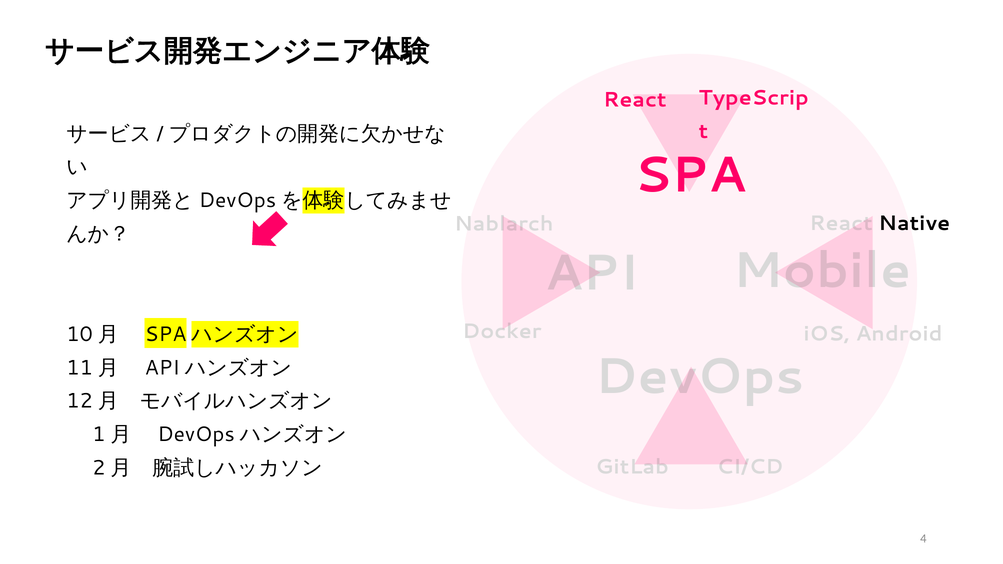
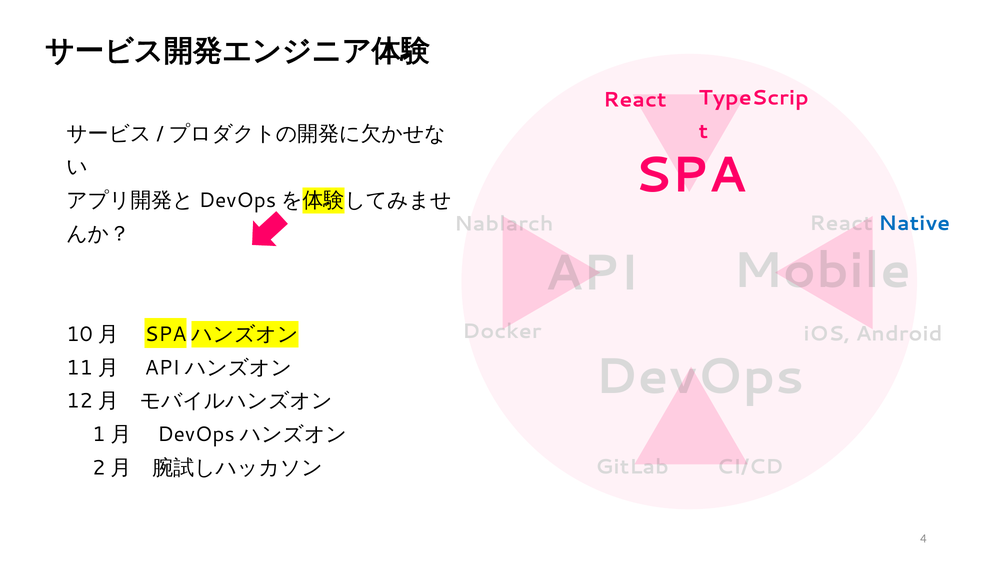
Native colour: black -> blue (914, 223)
